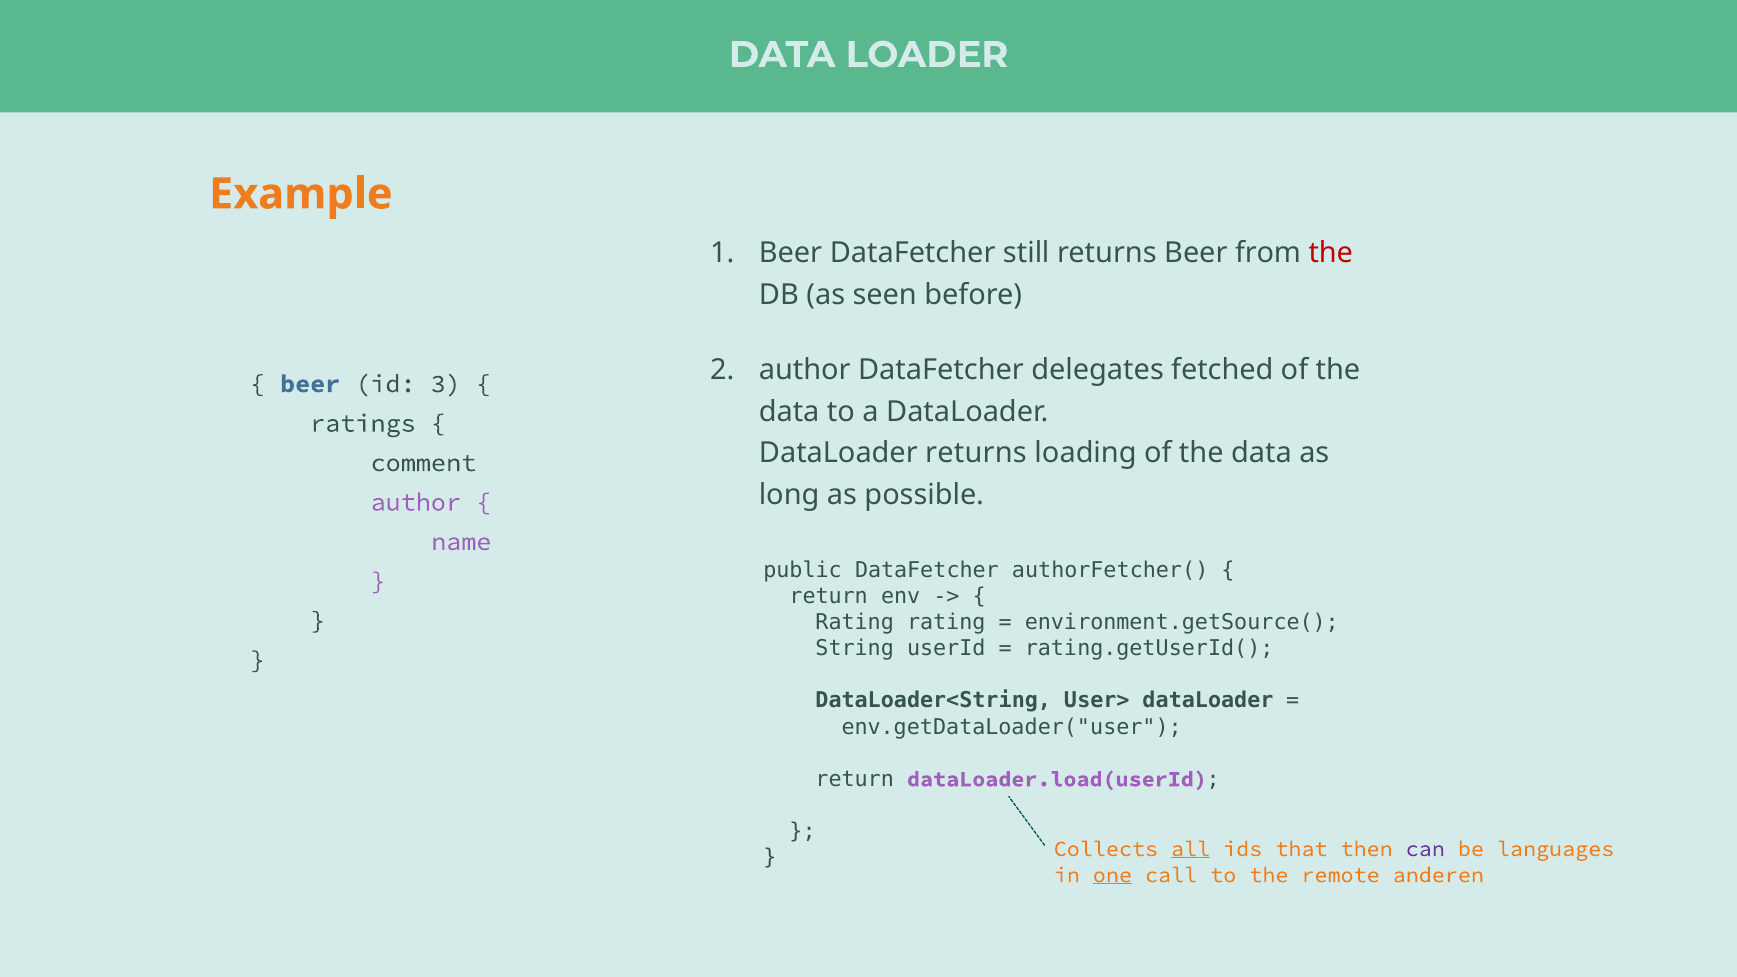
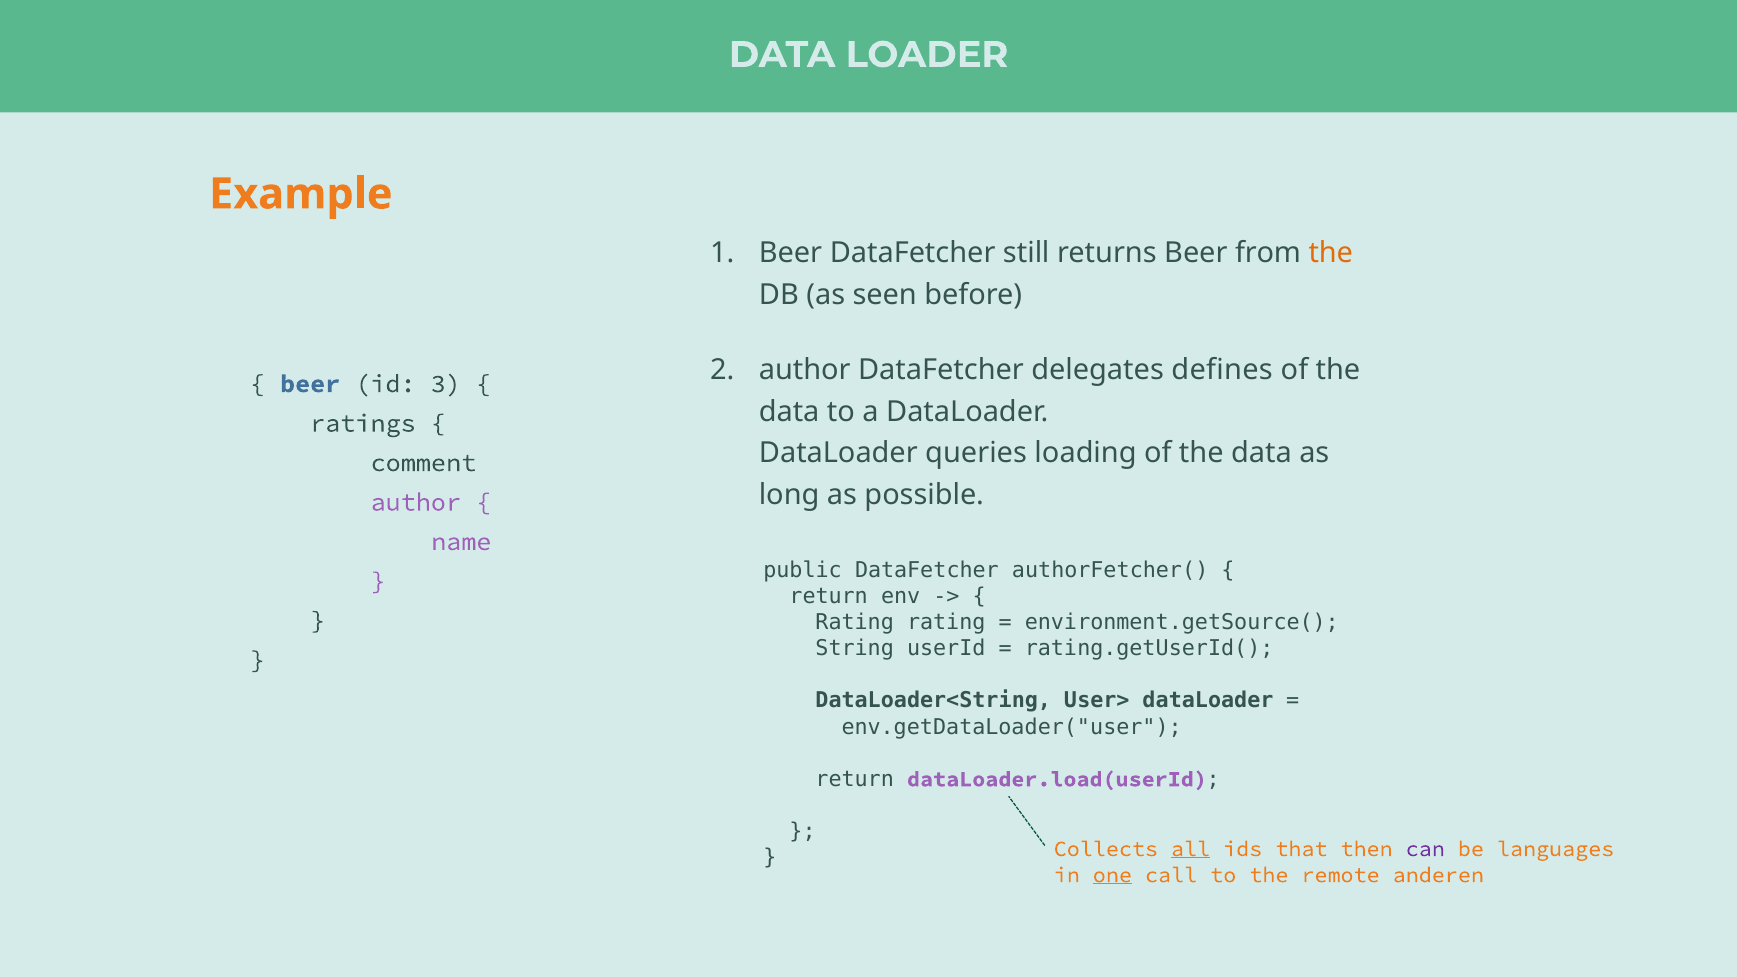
the colour: red -> orange (1331, 253)
fetched: fetched -> defines (1222, 370)
DataLoader returns: returns -> queries (976, 453)
